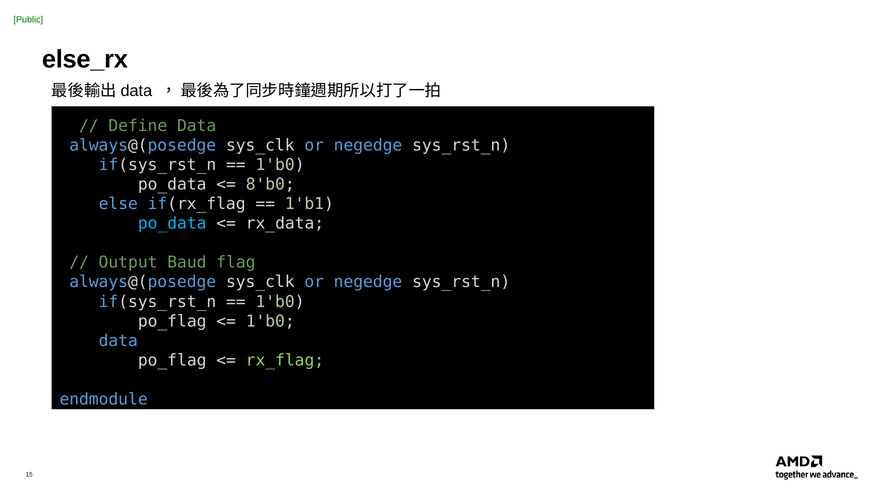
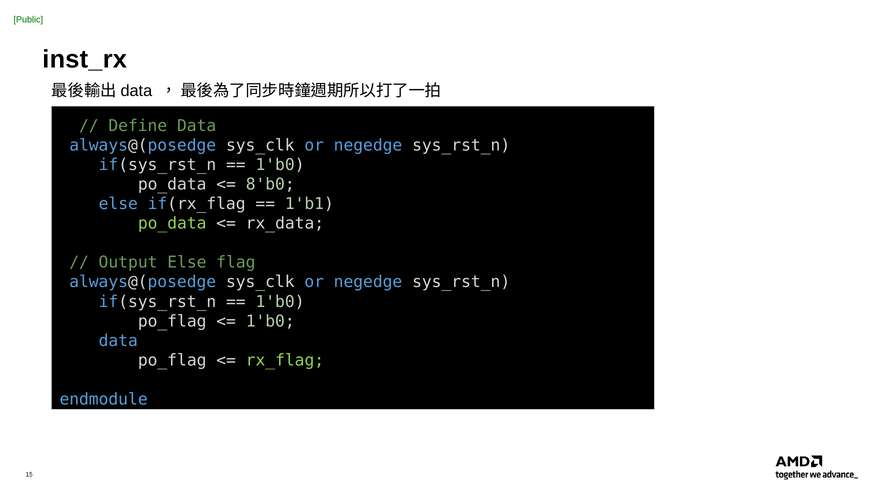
else_rx: else_rx -> inst_rx (85, 59)
po_data colour: light blue -> light green (172, 223)
Output Baud: Baud -> Else (187, 262)
